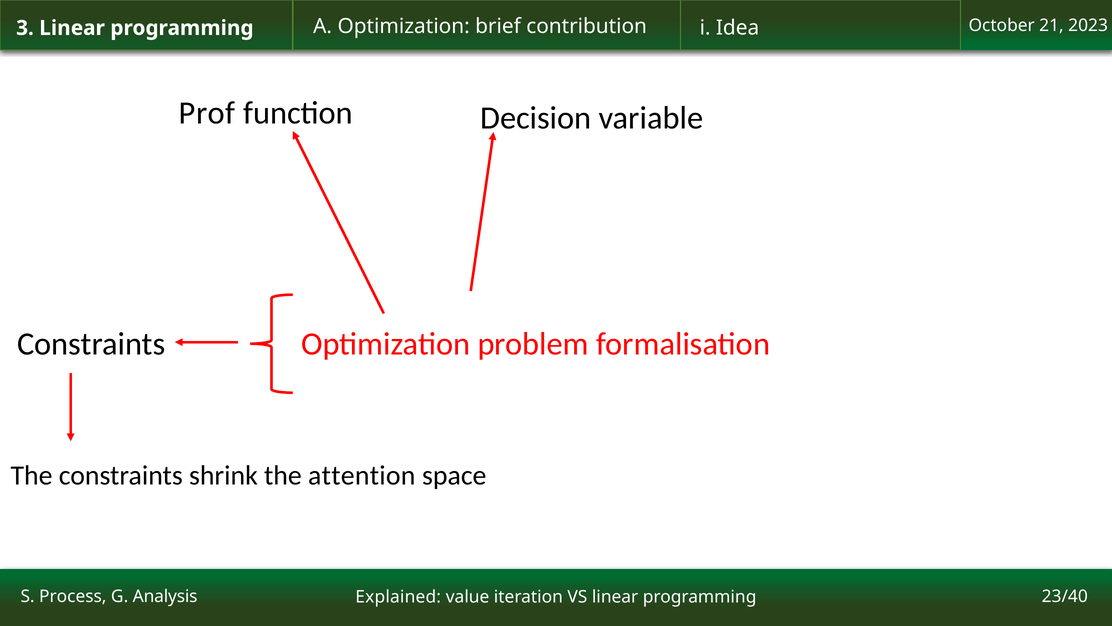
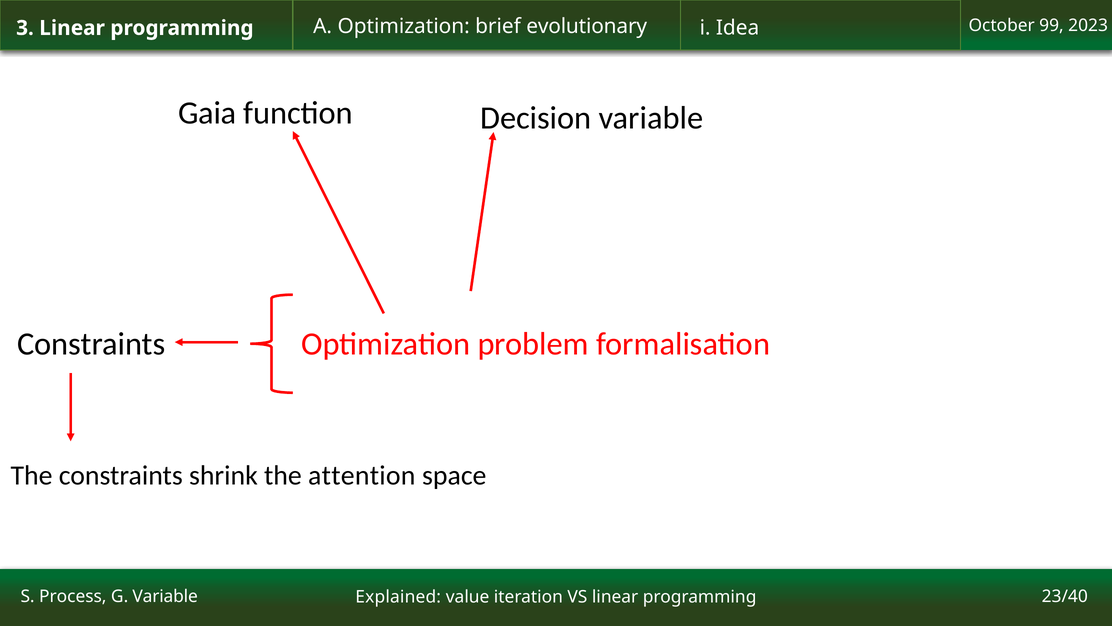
contribution: contribution -> evolutionary (587, 27)
21: 21 -> 99 (1051, 26)
Prof: Prof -> Gaia (207, 113)
G Analysis: Analysis -> Variable (165, 596)
